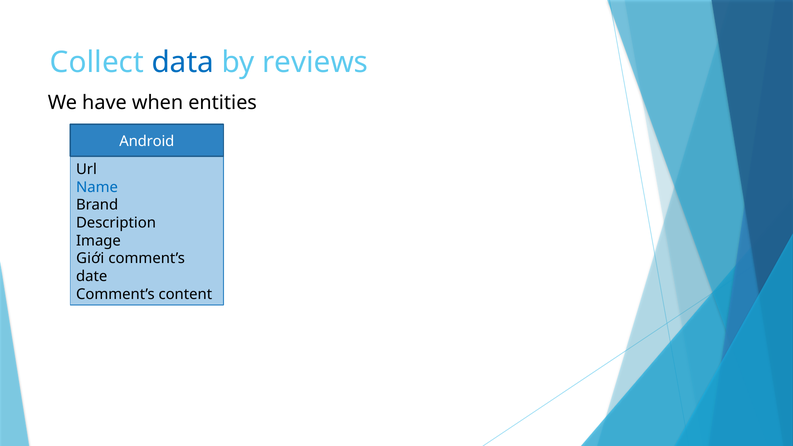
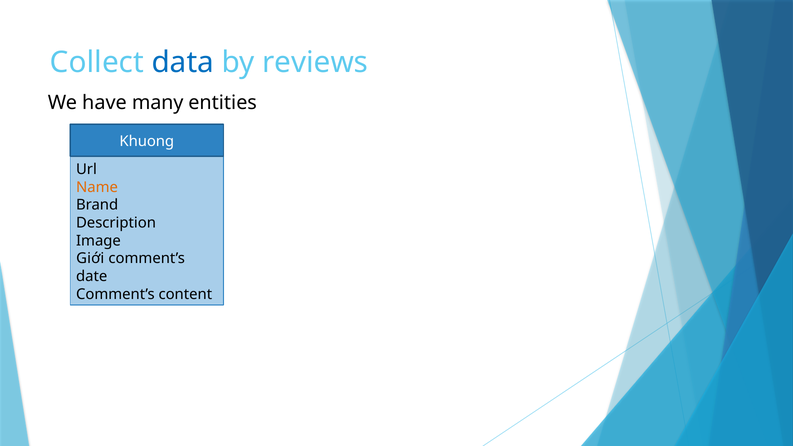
when: when -> many (158, 103)
Android: Android -> Khuong (147, 141)
Name colour: blue -> orange (97, 187)
